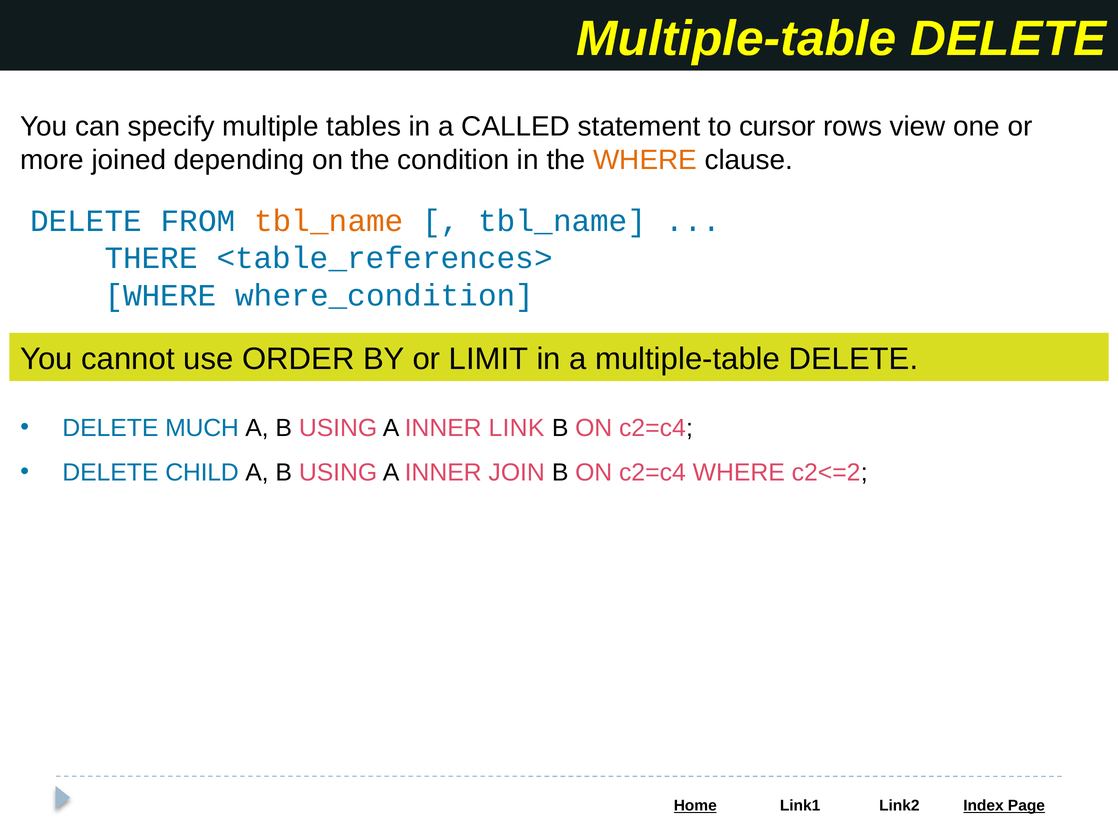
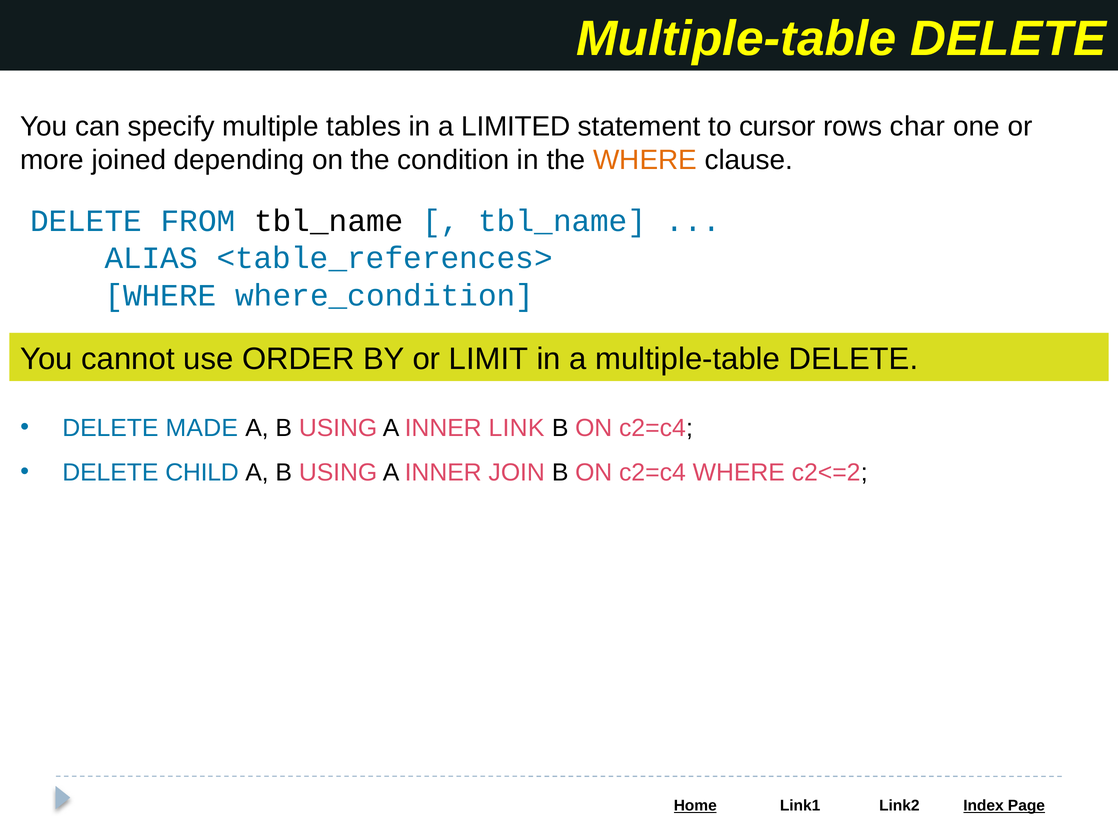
CALLED: CALLED -> LIMITED (516, 127)
view: view -> char (918, 127)
tbl_name colour: orange -> black (329, 221)
THERE: THERE -> ALIAS (151, 258)
MUCH: MUCH -> MADE (202, 428)
